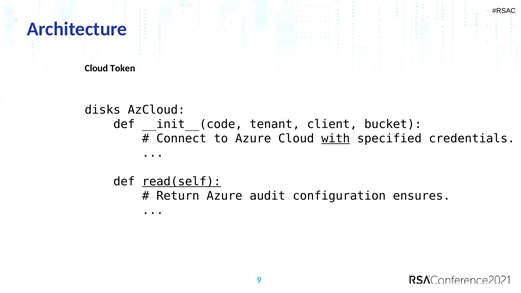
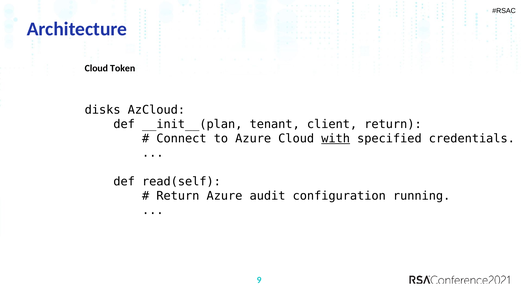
__init__(code: __init__(code -> __init__(plan (192, 124)
client bucket: bucket -> return (393, 124)
read(self underline: present -> none (181, 182)
ensures: ensures -> running (422, 196)
